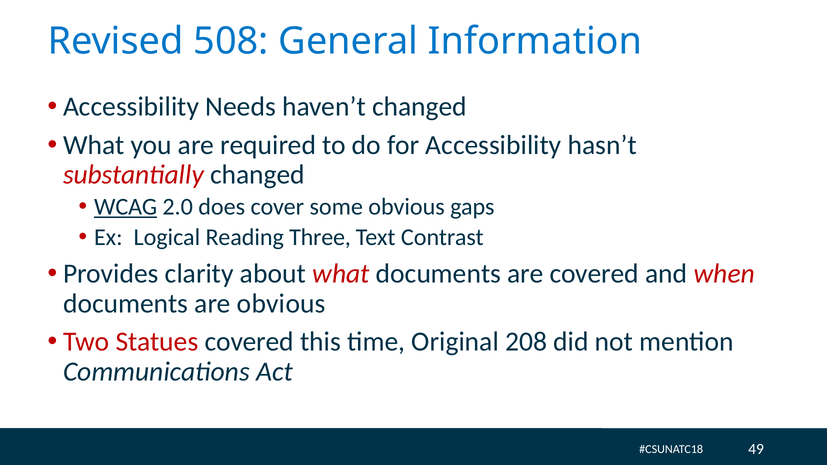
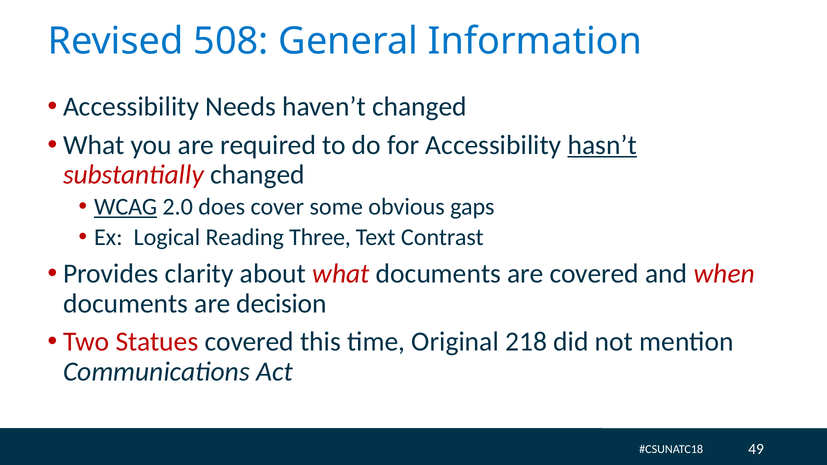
hasn’t underline: none -> present (602, 145)
are obvious: obvious -> decision (282, 304)
208: 208 -> 218 (526, 342)
